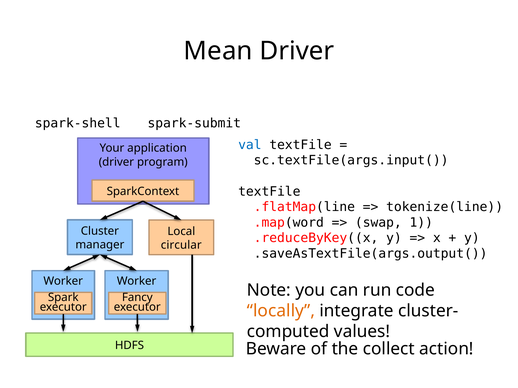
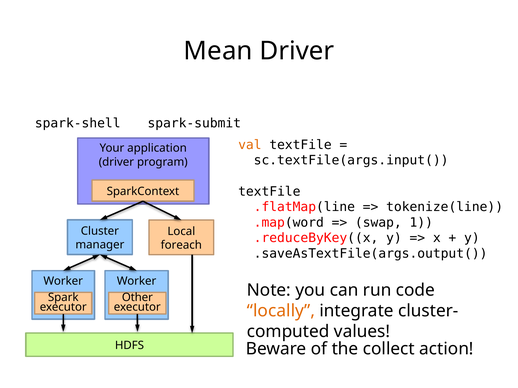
val colour: blue -> orange (250, 145)
circular: circular -> foreach (181, 245)
Fancy: Fancy -> Other (137, 298)
